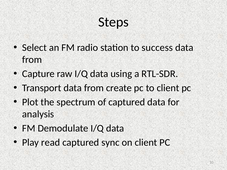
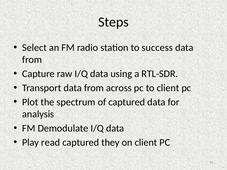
create: create -> across (119, 88)
sync: sync -> they (110, 143)
